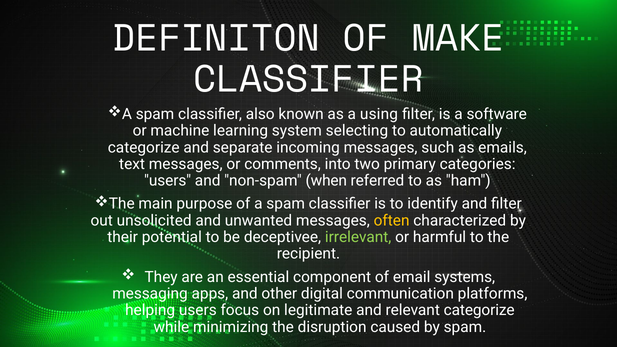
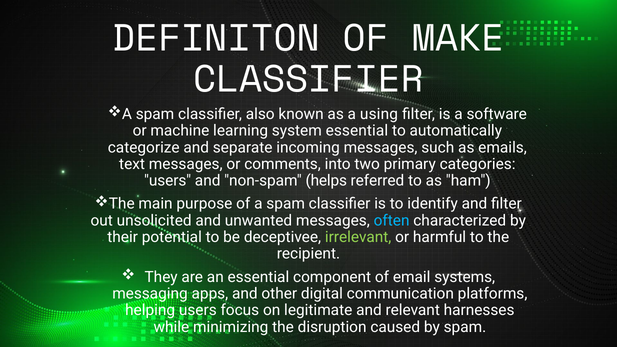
system selecting: selecting -> essential (357, 131)
when: when -> helps (326, 181)
often colour: yellow -> light blue (392, 221)
relevant categorize: categorize -> harnesses (479, 310)
